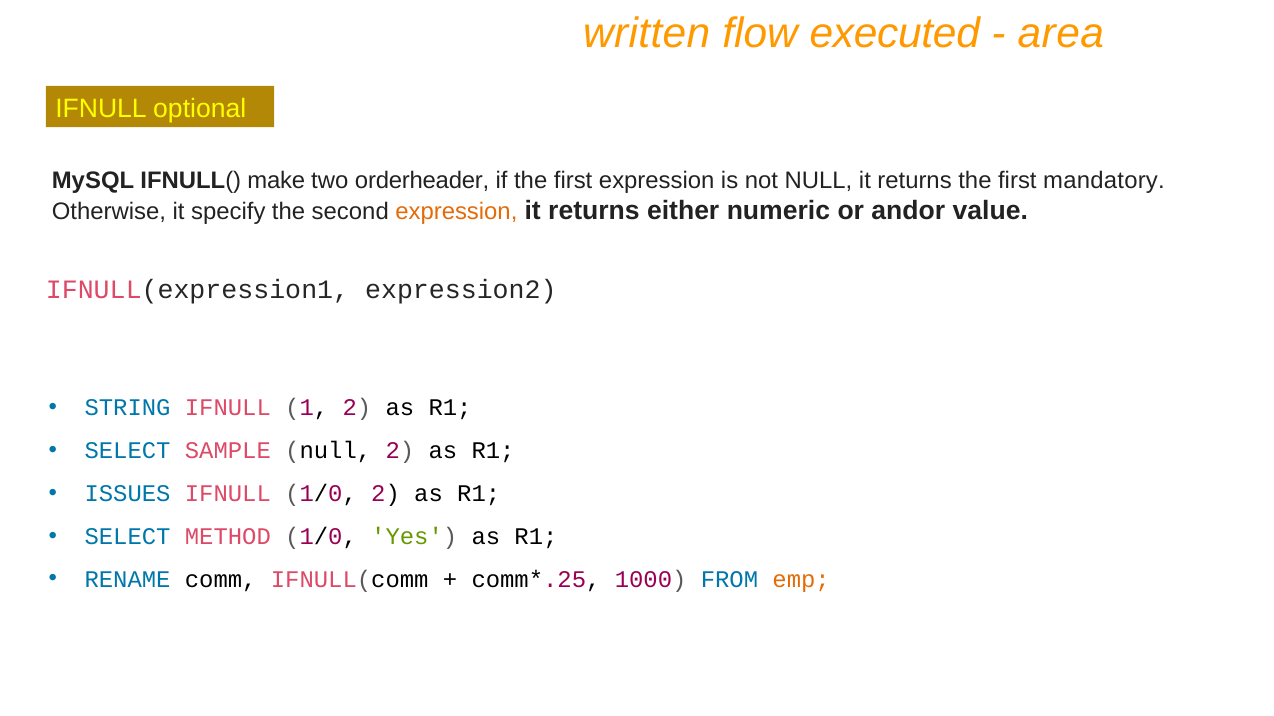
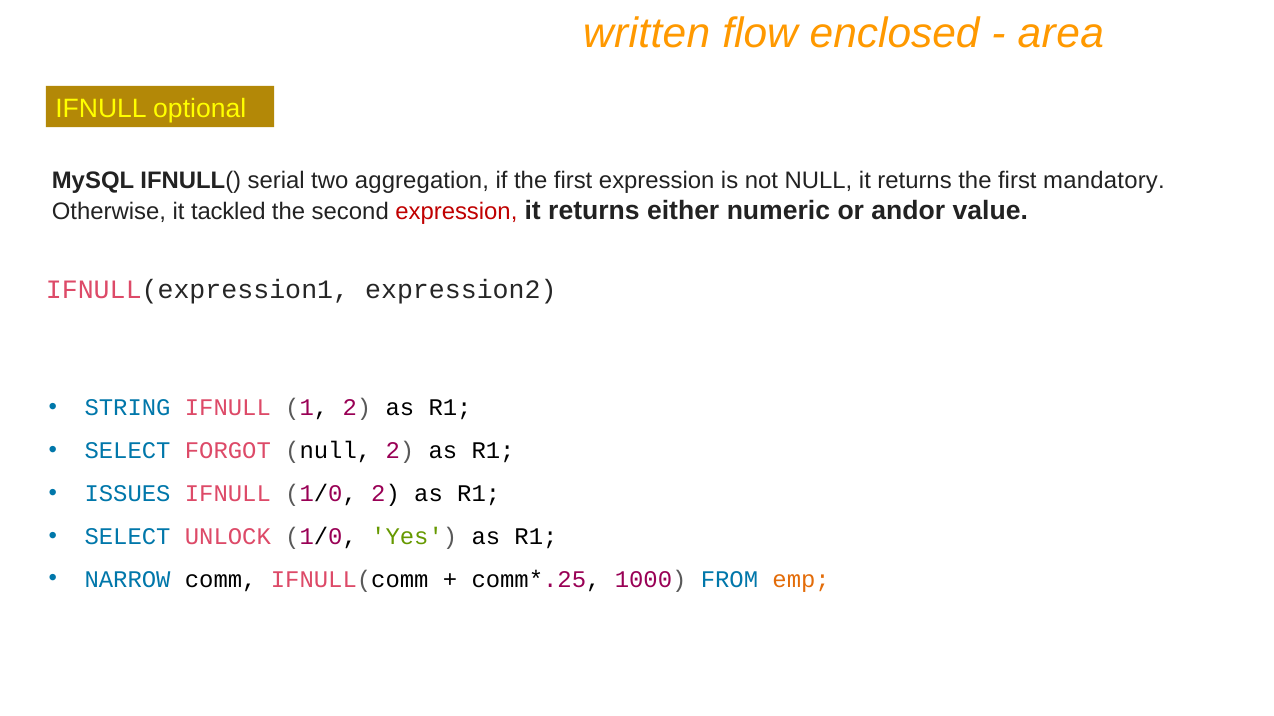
executed: executed -> enclosed (895, 33)
make: make -> serial (276, 180)
orderheader: orderheader -> aggregation (422, 180)
specify: specify -> tackled (228, 212)
expression colour: orange -> red (456, 212)
SAMPLE: SAMPLE -> FORGOT (228, 451)
METHOD: METHOD -> UNLOCK (228, 537)
RENAME: RENAME -> NARROW (128, 580)
